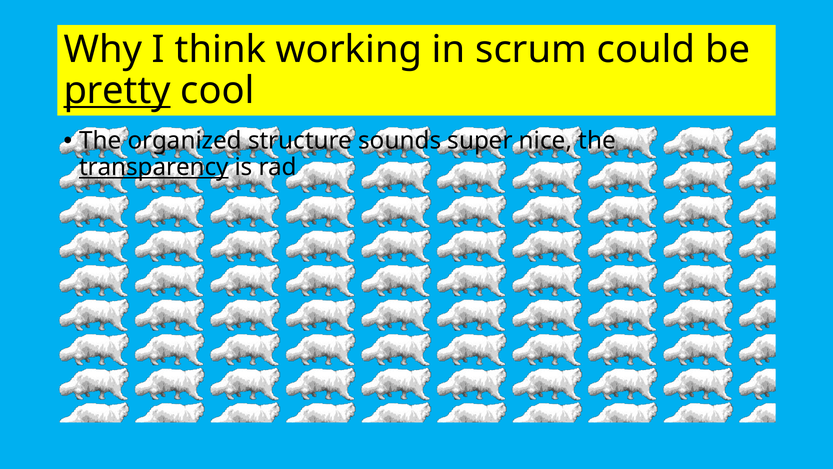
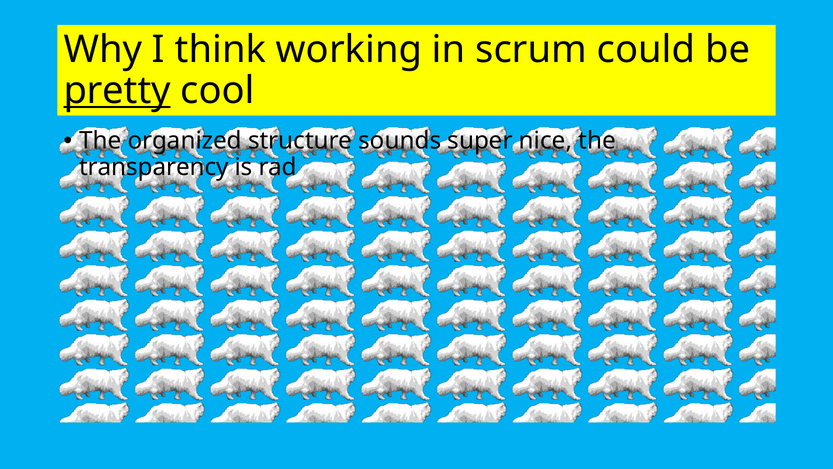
transparency underline: present -> none (154, 167)
